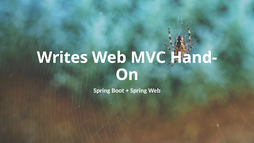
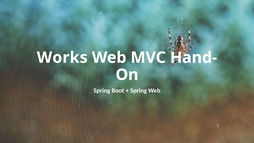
Writes: Writes -> Works (62, 58)
